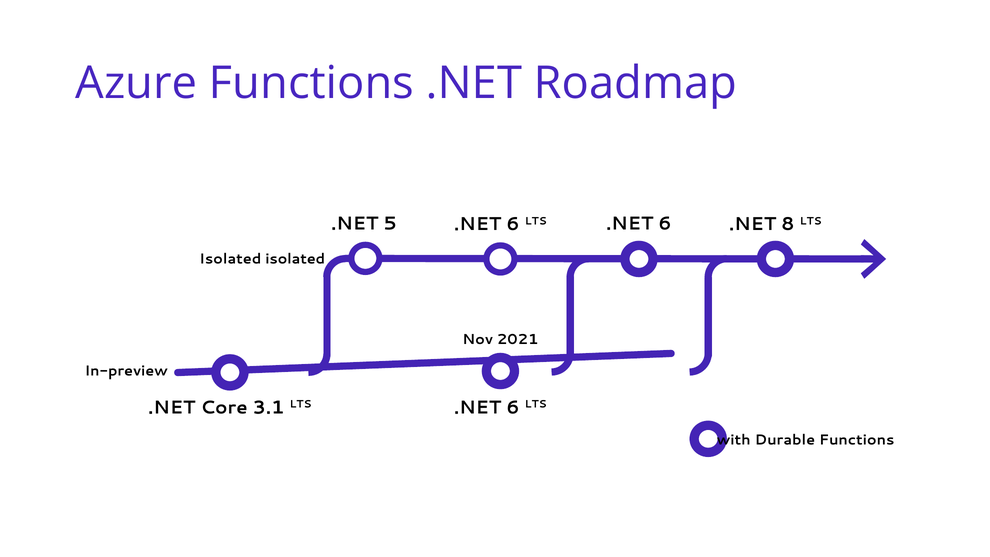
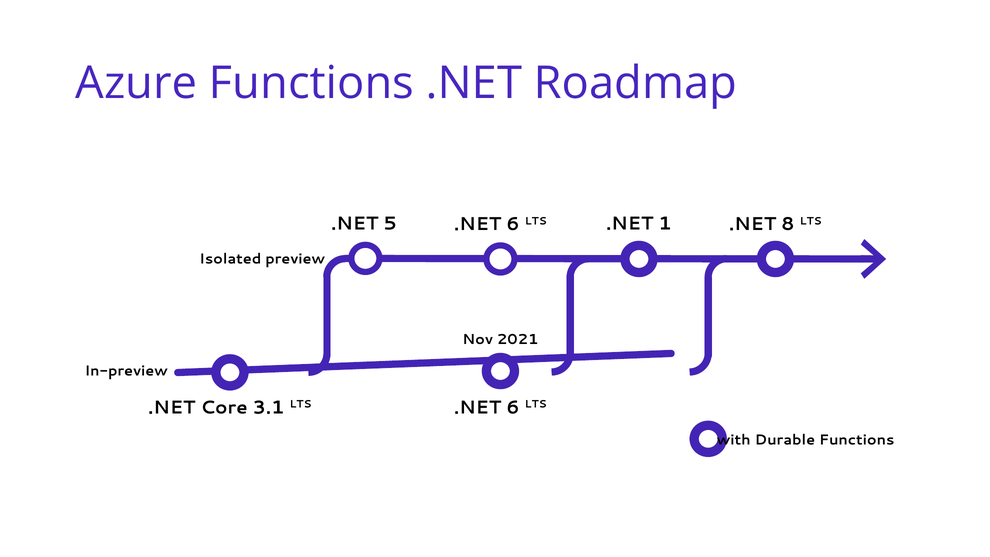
6 LTS .NET 6: 6 -> 1 (665, 223)
Isolated isolated: isolated -> preview (295, 259)
